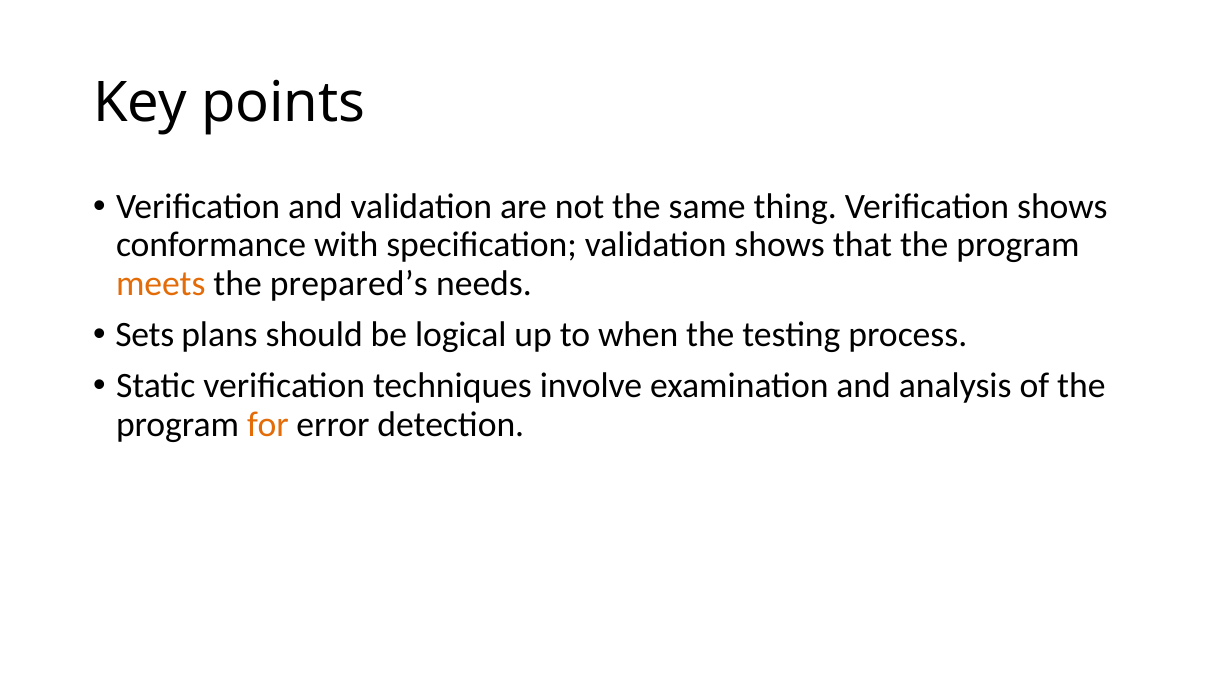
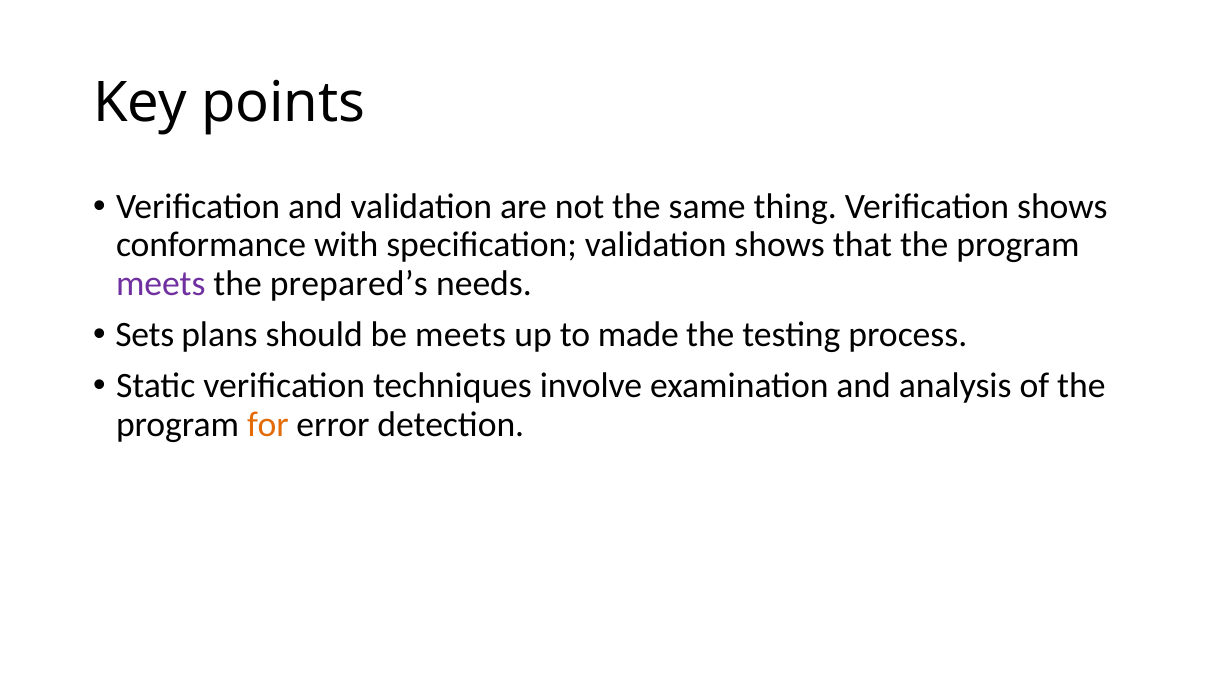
meets colour: orange -> purple (161, 283)
be logical: logical -> meets (461, 334)
when: when -> made (638, 334)
